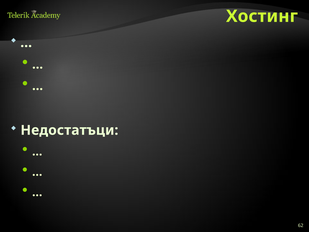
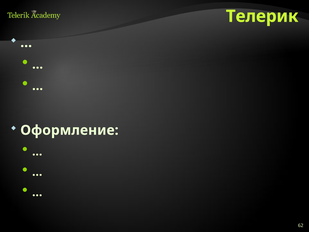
Хостинг: Хостинг -> Телерик (262, 16)
Недостатъци: Недостатъци -> Оформление (69, 130)
